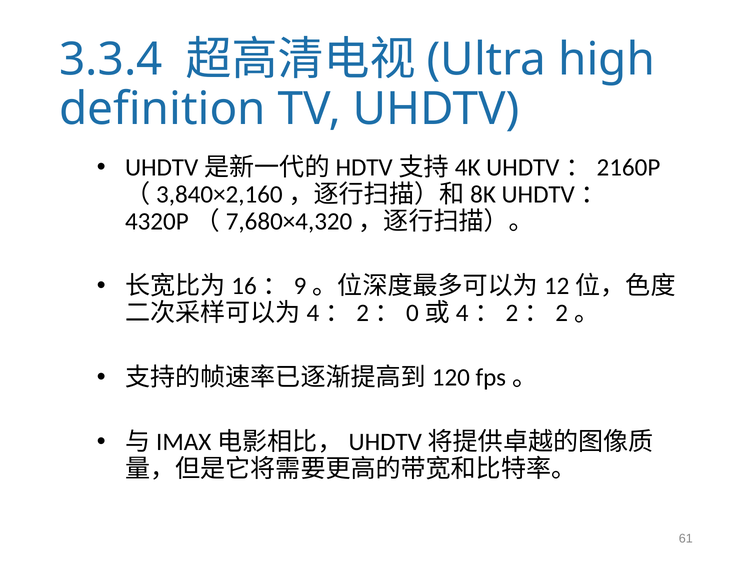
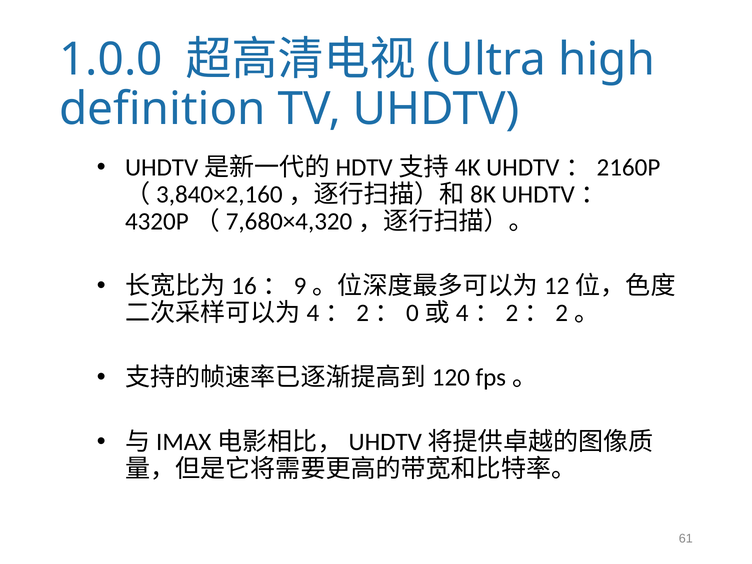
3.3.4: 3.3.4 -> 1.0.0 (111, 59)
